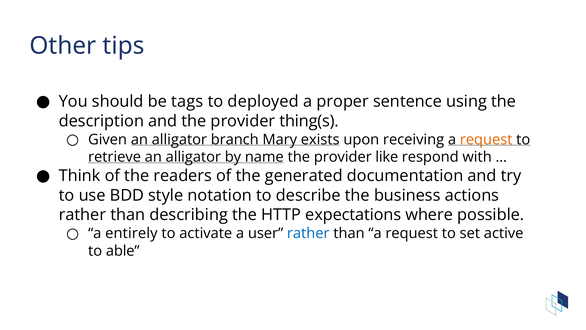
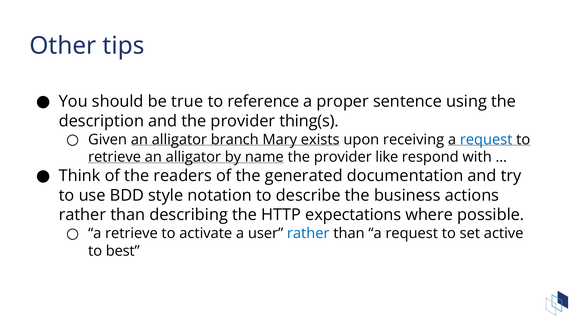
tags: tags -> true (187, 101)
deployed: deployed -> reference (263, 101)
request colour: orange -> blue (486, 139)
a entirely: entirely -> retrieve (131, 233)
able: able -> best (123, 251)
